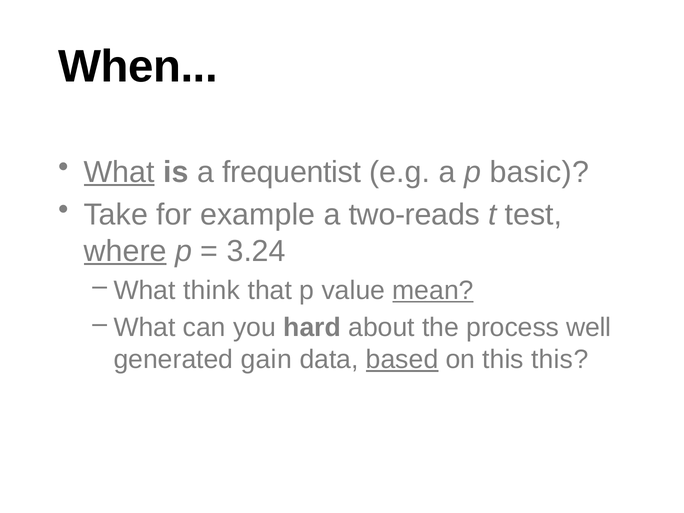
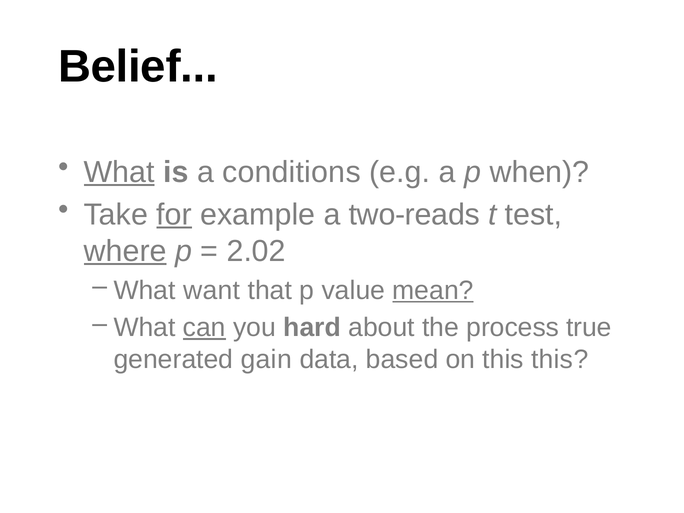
When: When -> Belief (138, 67)
frequentist: frequentist -> conditions (292, 172)
basic: basic -> when (540, 172)
for underline: none -> present (174, 215)
3.24: 3.24 -> 2.02 (256, 251)
think: think -> want (212, 290)
can underline: none -> present (204, 328)
well: well -> true (589, 328)
based underline: present -> none (402, 360)
